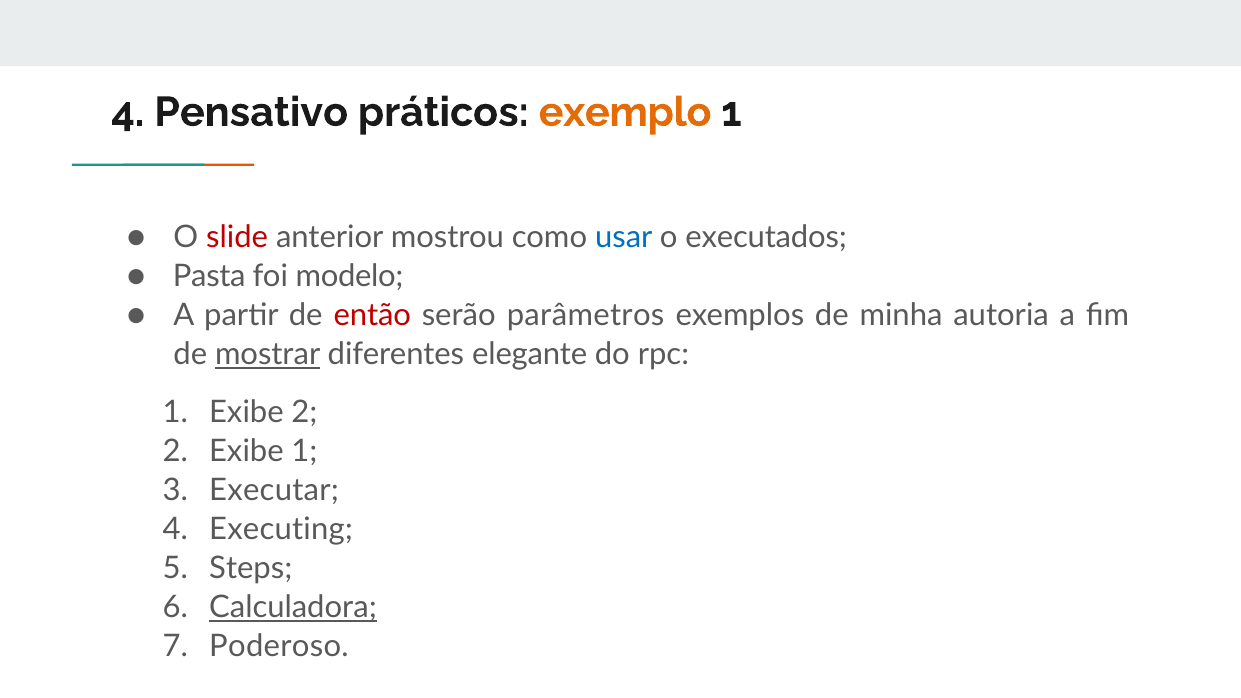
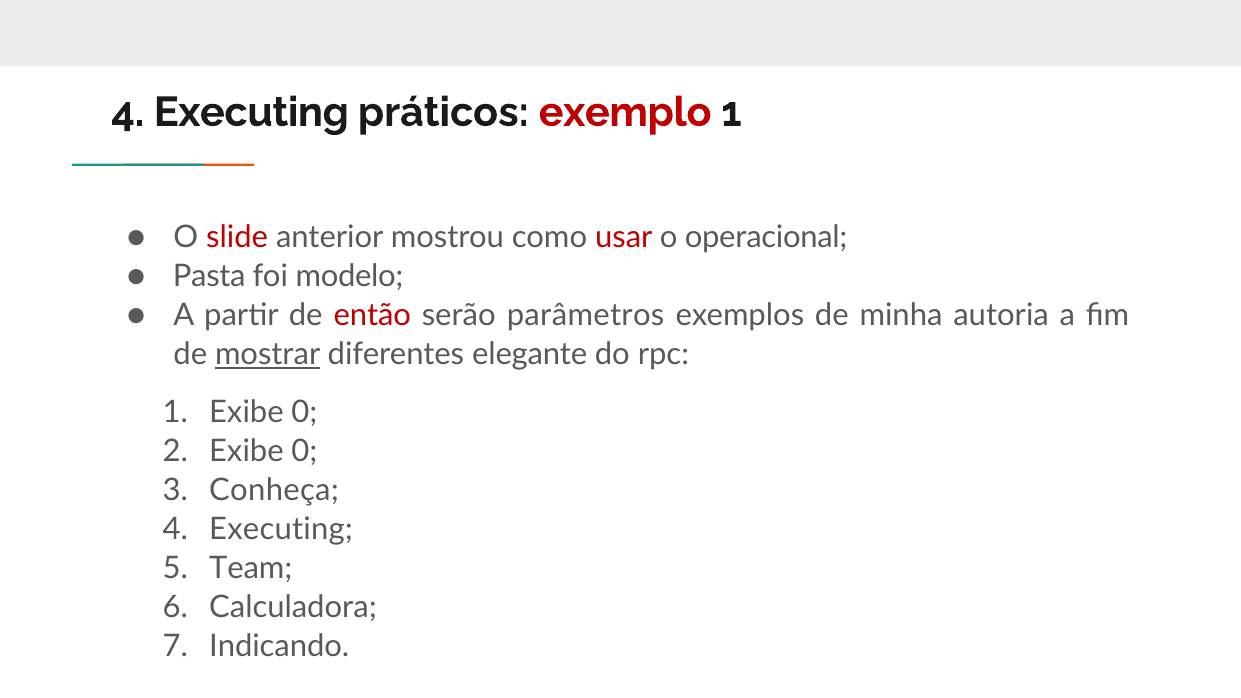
Pensativo: Pensativo -> Executing (251, 112)
exemplo colour: orange -> red (625, 112)
usar colour: blue -> red (624, 237)
executados: executados -> operacional (766, 237)
1 Exibe 2: 2 -> 0 (305, 412)
2 Exibe 1: 1 -> 0 (305, 451)
Executar: Executar -> Conheça (274, 490)
Steps: Steps -> Team (251, 569)
Calculadora underline: present -> none (293, 608)
Poderoso: Poderoso -> Indicando (279, 647)
